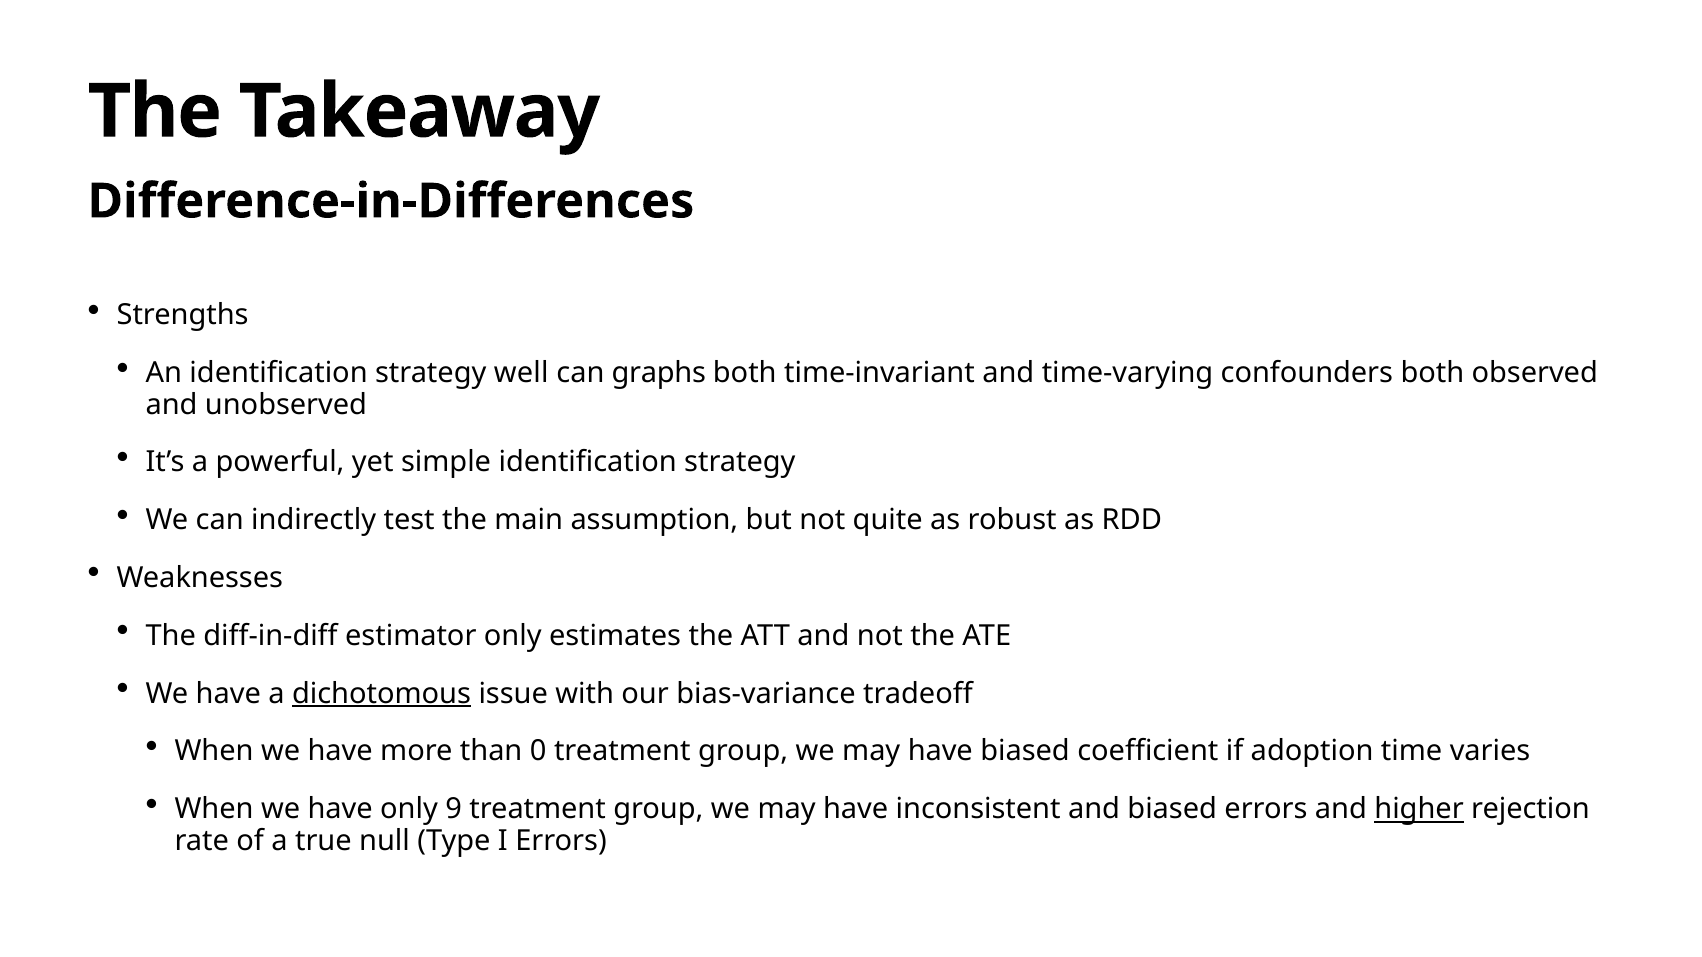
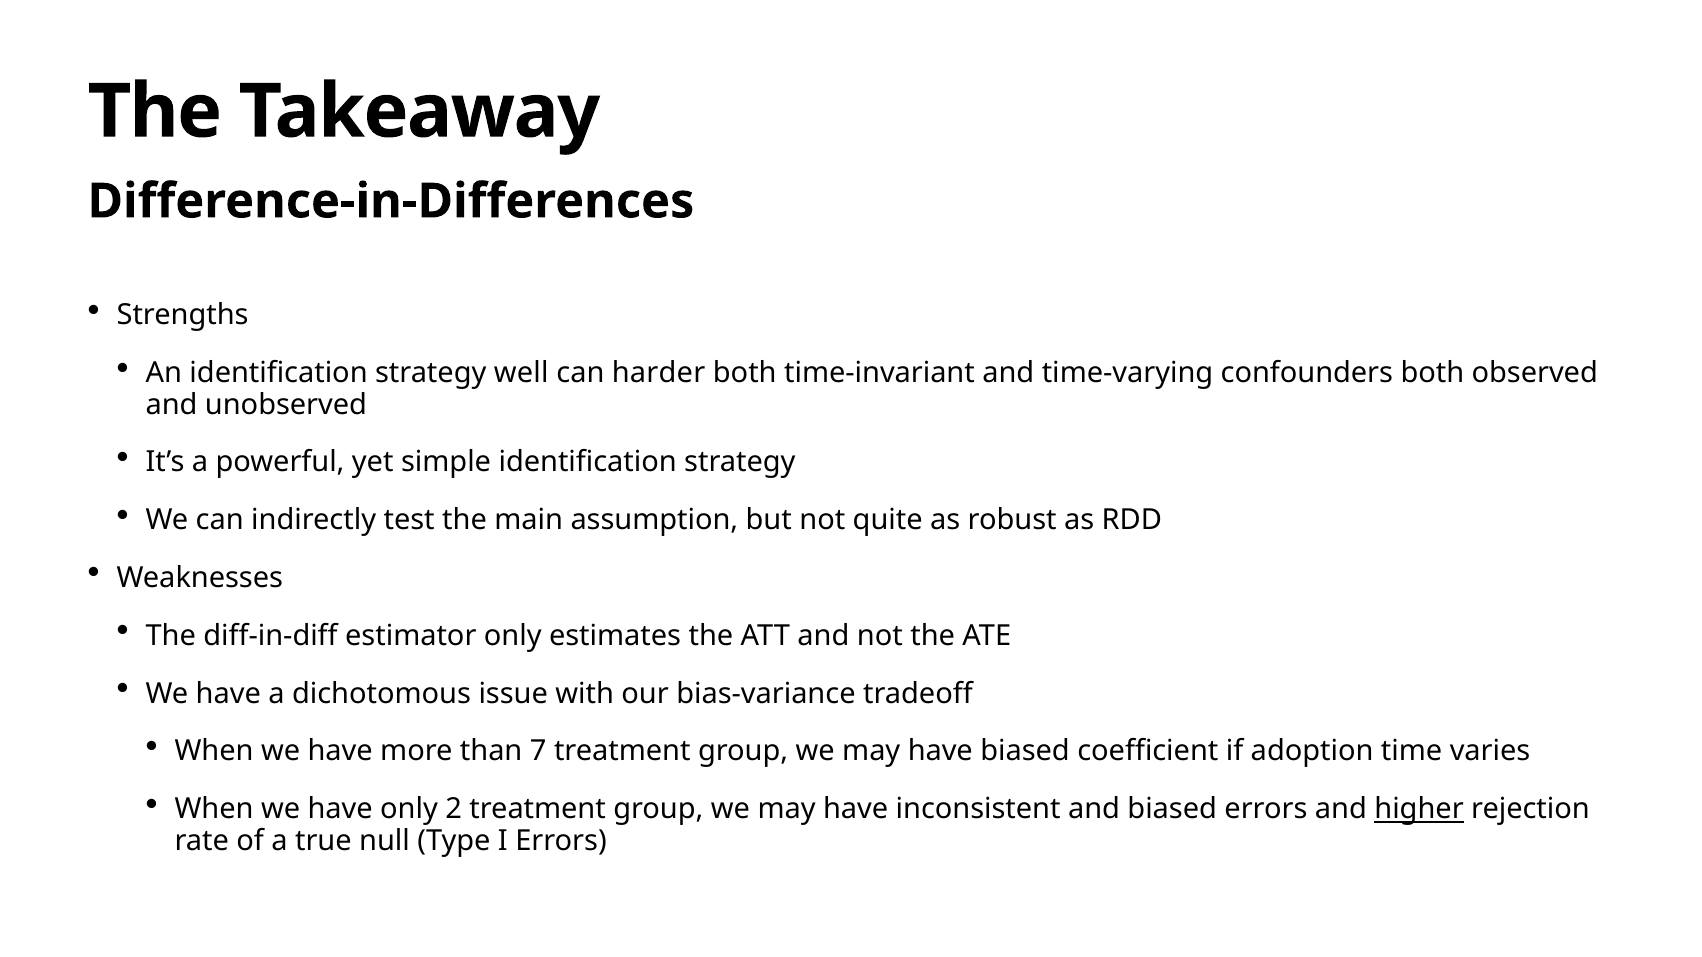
graphs: graphs -> harder (659, 373)
dichotomous underline: present -> none (382, 694)
0: 0 -> 7 (538, 752)
9: 9 -> 2 (454, 810)
